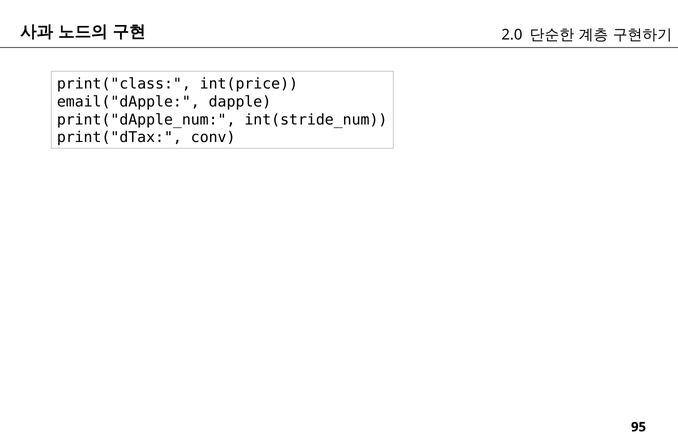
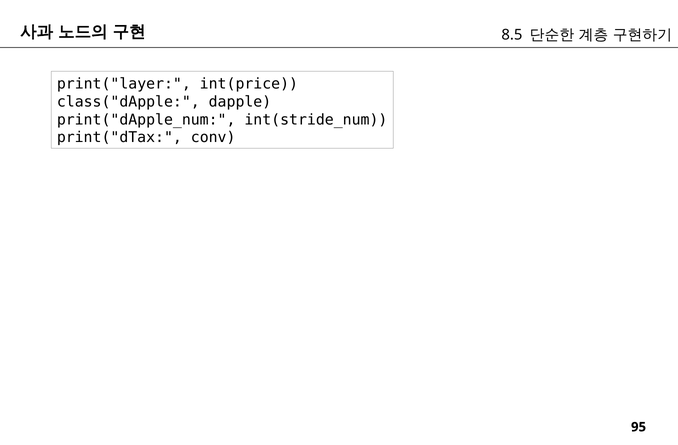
2.0: 2.0 -> 8.5 (512, 35)
print("class: print("class -> print("layer (124, 84)
email("dApple: email("dApple -> class("dApple (128, 102)
